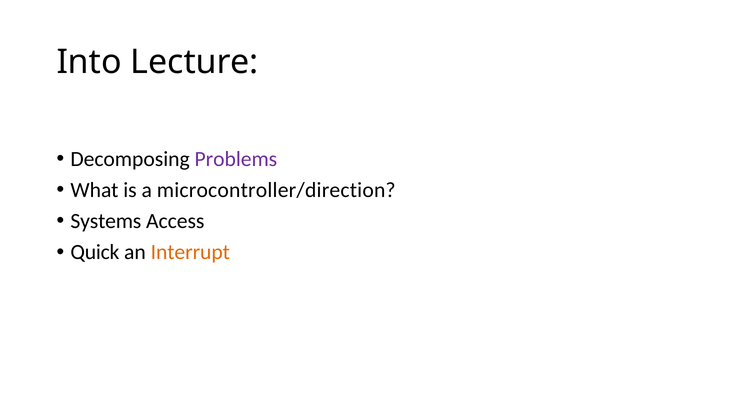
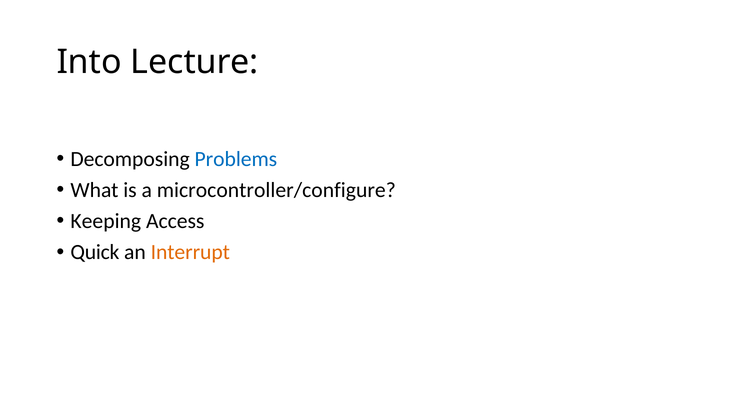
Problems colour: purple -> blue (236, 159)
microcontroller/direction: microcontroller/direction -> microcontroller/configure (276, 190)
Systems: Systems -> Keeping (106, 221)
